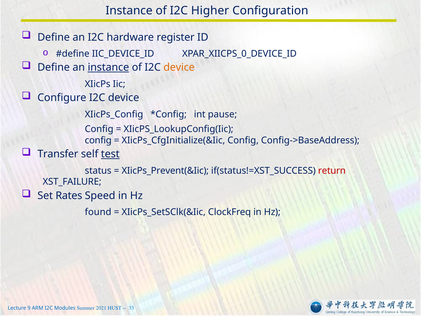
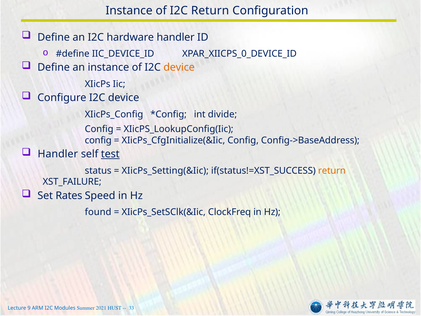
I2C Higher: Higher -> Return (210, 11)
hardware register: register -> handler (176, 37)
instance underline: present -> none (108, 67)
pause: pause -> divide (222, 114)
Transfer: Transfer -> Handler (58, 154)
XIicPs_Prevent(&Iic: XIicPs_Prevent(&Iic -> XIicPs_Setting(&Iic (165, 171)
return colour: red -> orange (332, 171)
